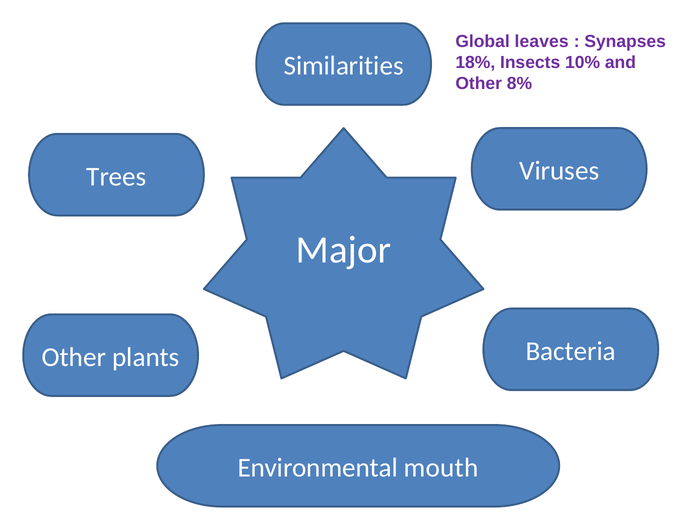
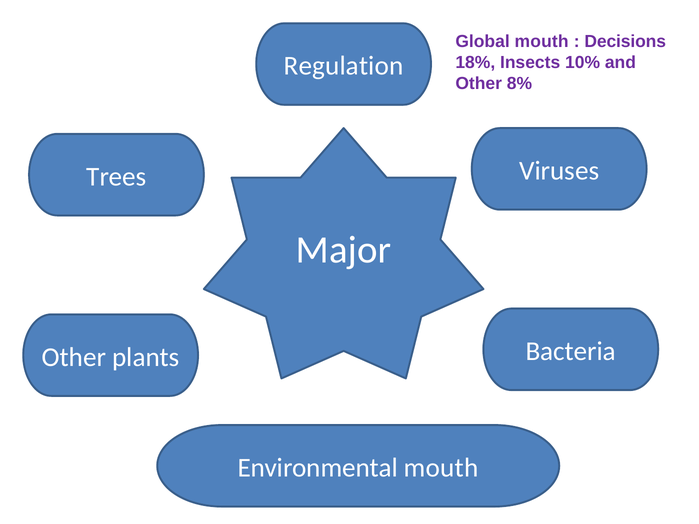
Global leaves: leaves -> mouth (542, 42)
Synapses: Synapses -> Decisions (625, 42)
Similarities: Similarities -> Regulation (344, 66)
